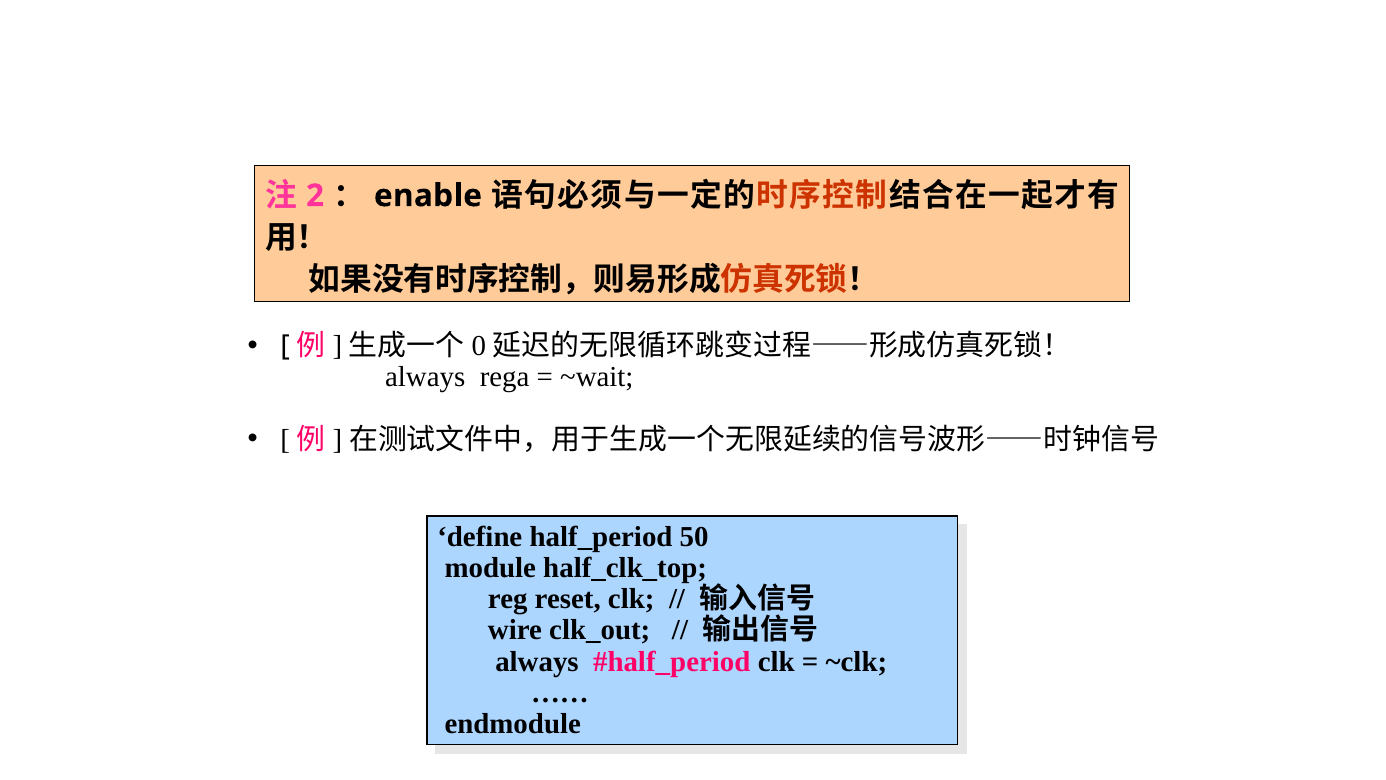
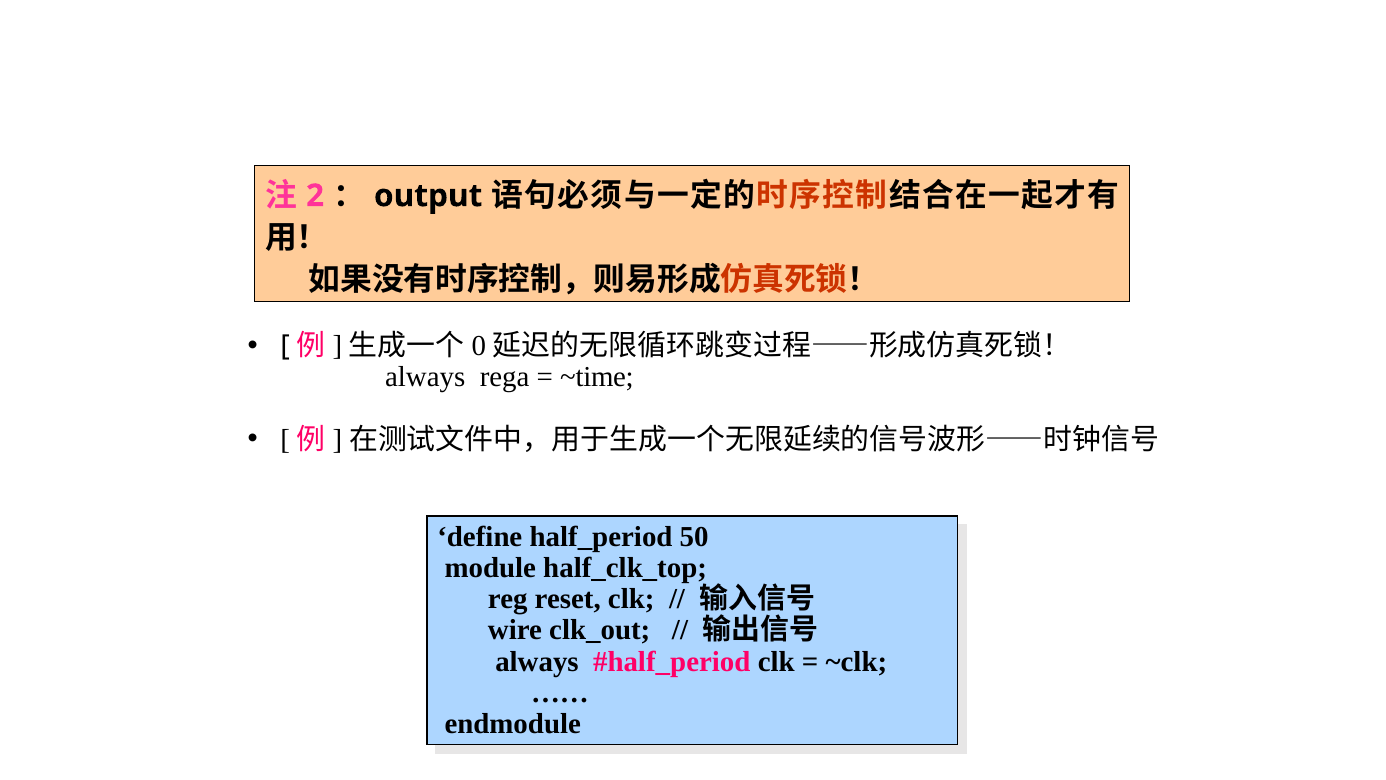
enable: enable -> output (428, 196)
~wait: ~wait -> ~time (597, 377)
